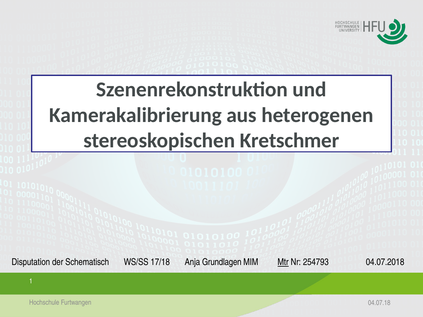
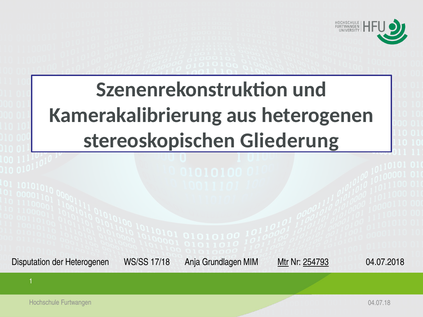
Kretschmer: Kretschmer -> Gliederung (289, 141)
der Schematisch: Schematisch -> Heterogenen (87, 262)
254793 underline: none -> present (316, 262)
